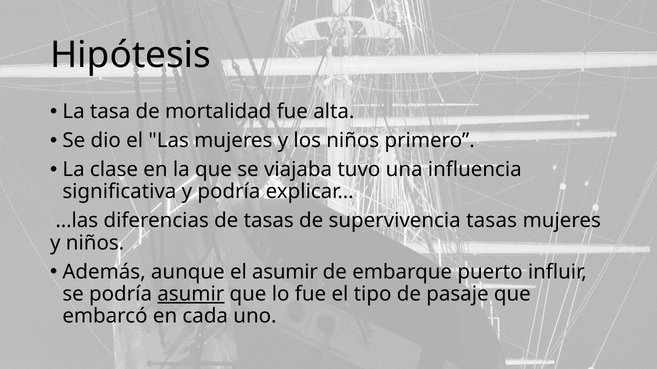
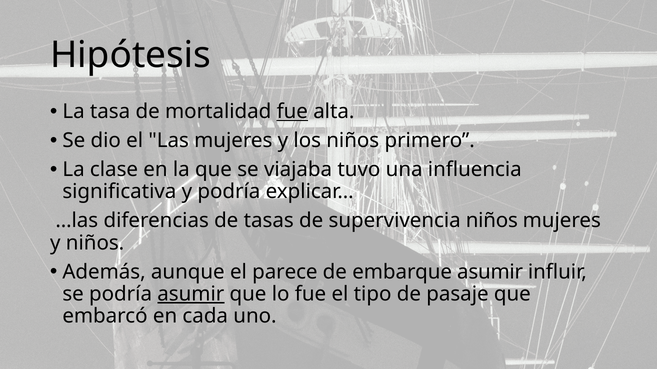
fue underline: none -> present (292, 112)
supervivencia tasas: tasas -> niños (492, 221)
el asumir: asumir -> parece (285, 272)
embarque puerto: puerto -> asumir (490, 272)
